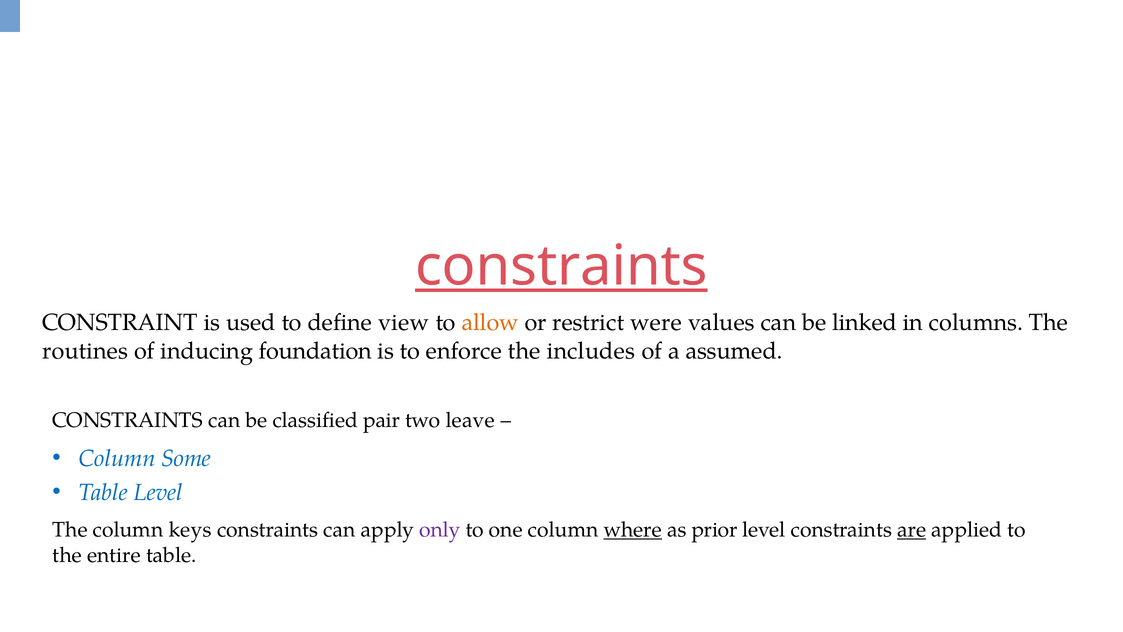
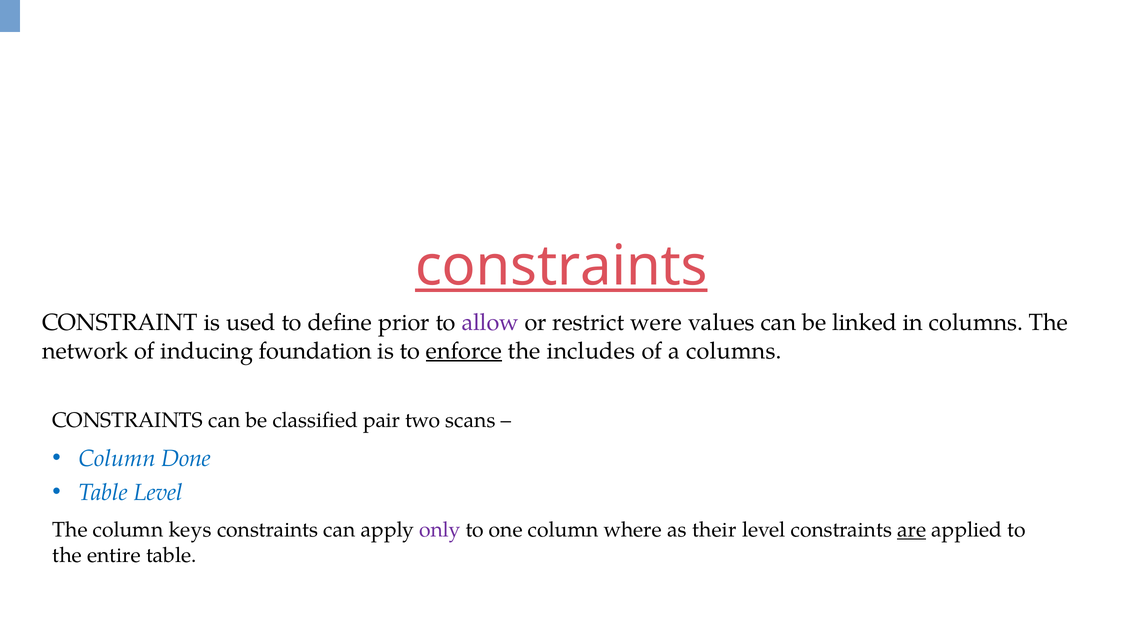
view: view -> prior (404, 323)
allow colour: orange -> purple (490, 323)
routines: routines -> network (85, 351)
enforce underline: none -> present (464, 351)
a assumed: assumed -> columns (734, 351)
leave: leave -> scans (470, 420)
Some: Some -> Done (186, 458)
where underline: present -> none (633, 530)
prior: prior -> their (714, 530)
